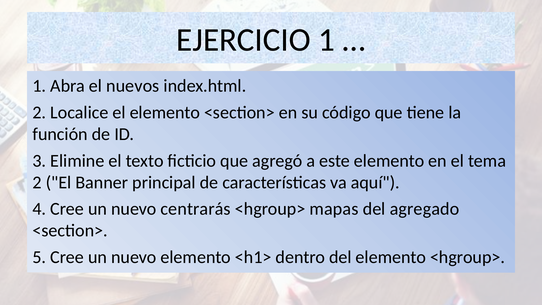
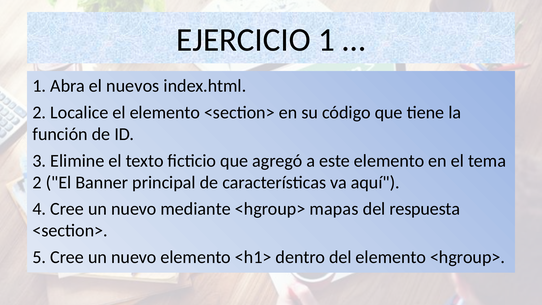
centrarás: centrarás -> mediante (196, 209)
agregado: agregado -> respuesta (425, 209)
